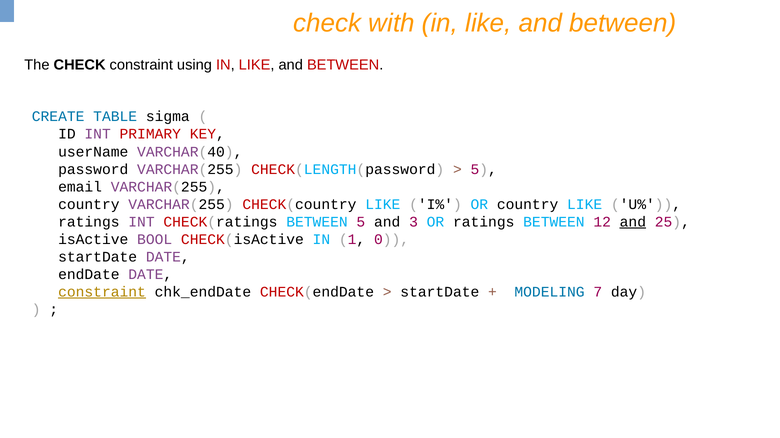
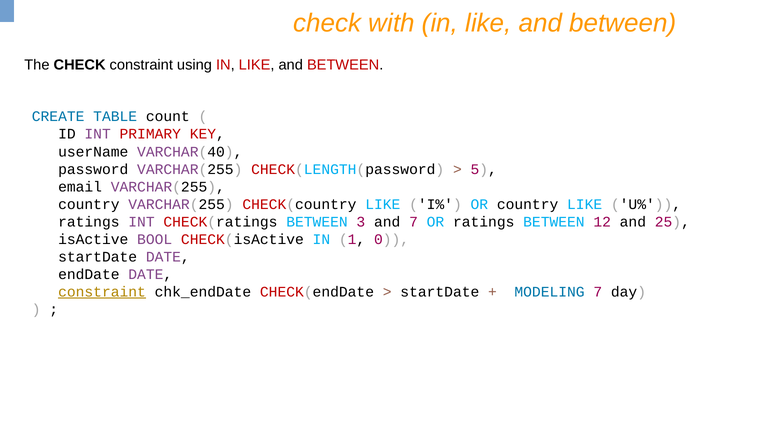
sigma: sigma -> count (168, 117)
BETWEEN 5: 5 -> 3 (361, 222)
and 3: 3 -> 7 (414, 222)
and underline: present -> none (633, 222)
